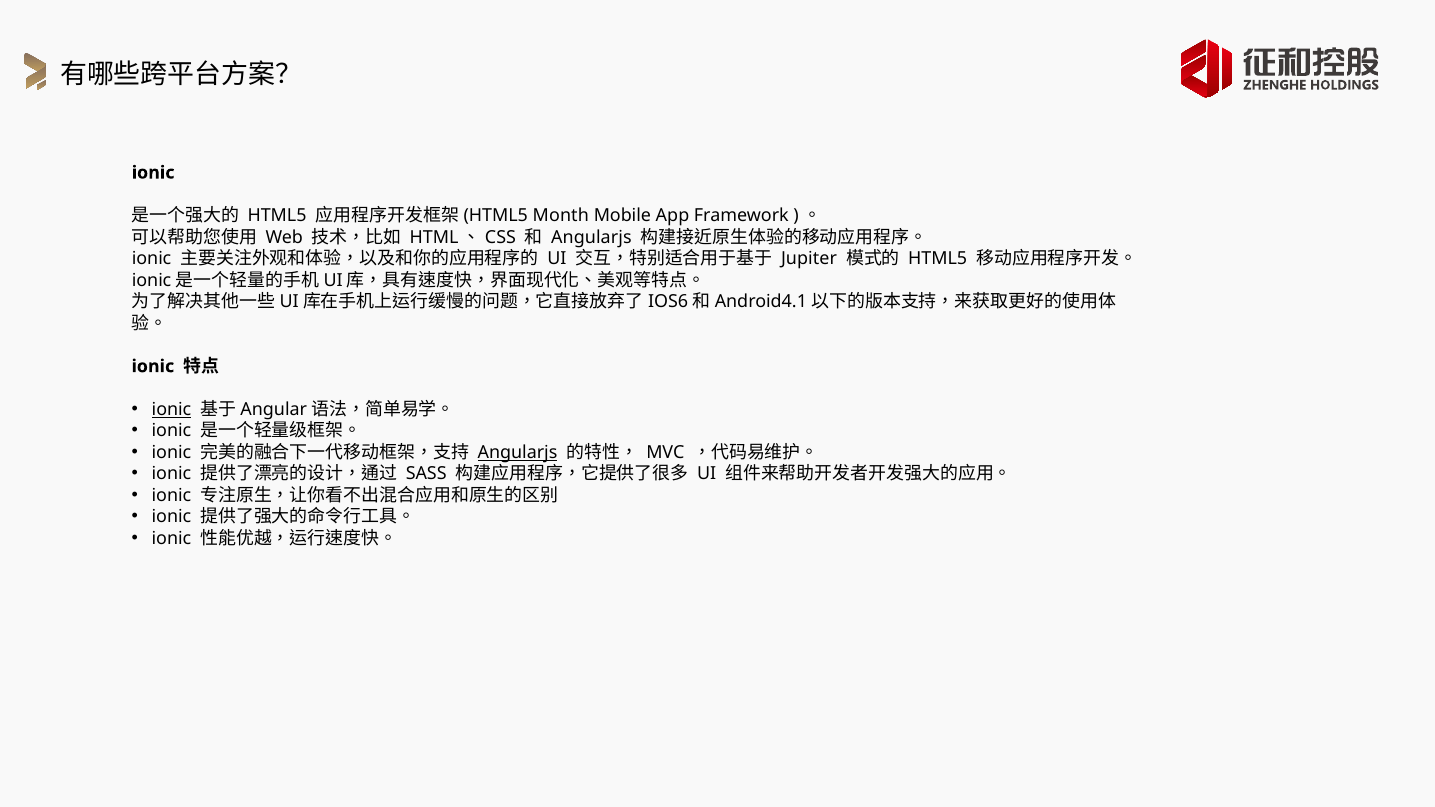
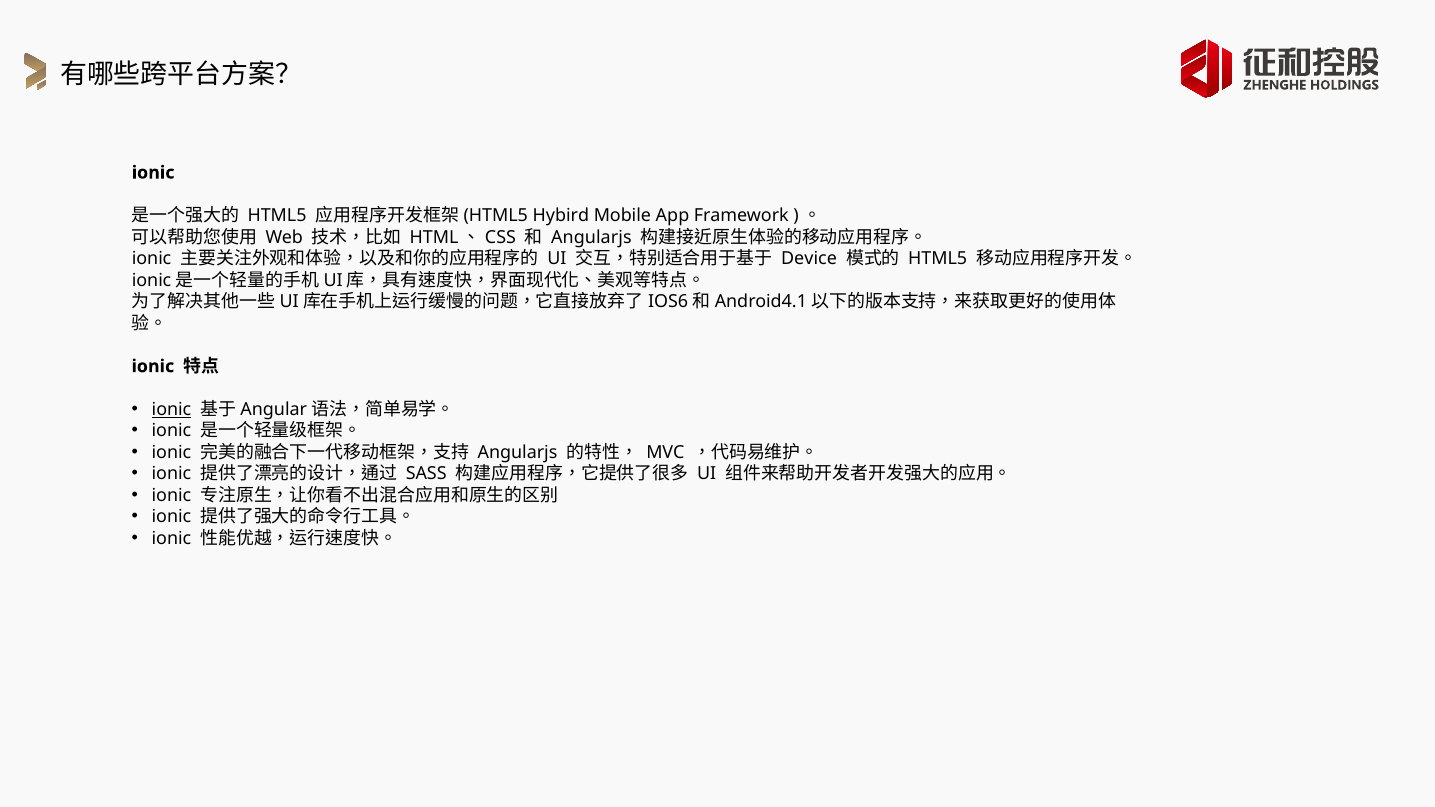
Month: Month -> Hybird (561, 216)
Jupiter: Jupiter -> Device (809, 259)
Angularjs underline: present -> none (517, 453)
